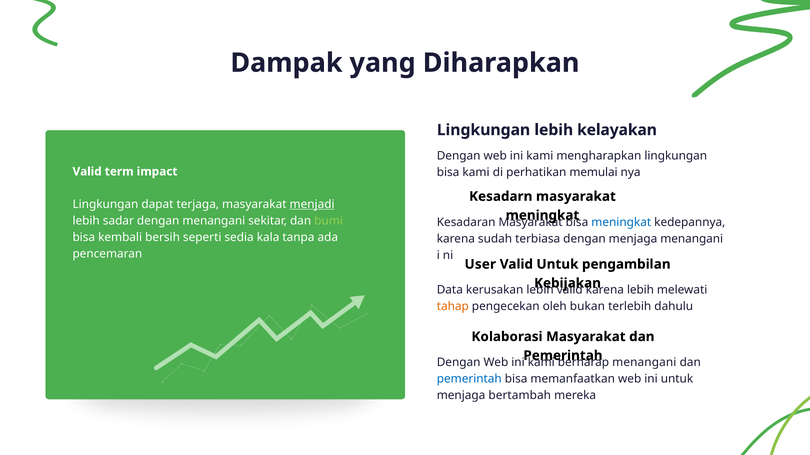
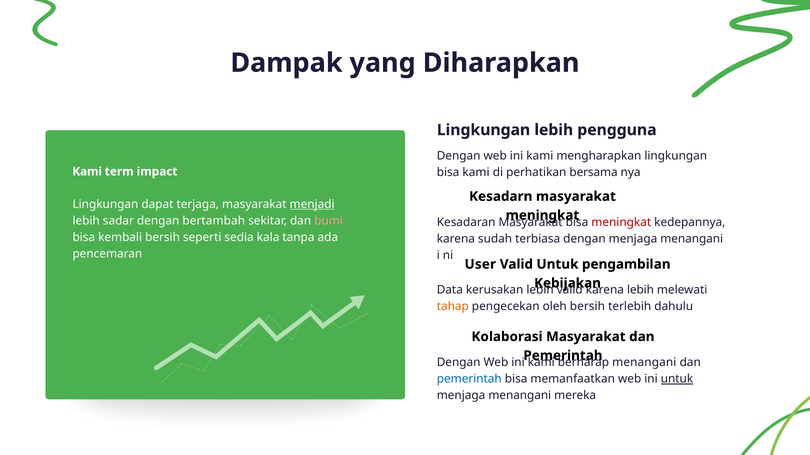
kelayakan: kelayakan -> pengguna (617, 130)
memulai: memulai -> bersama (594, 173)
Valid: Valid -> Kami (87, 172)
dengan menangani: menangani -> bertambah (214, 221)
bumi colour: light green -> pink (329, 221)
meningkat colour: blue -> red (621, 223)
oleh bukan: bukan -> bersih (587, 307)
untuk underline: none -> present (677, 379)
bertambah: bertambah -> menangani (520, 396)
